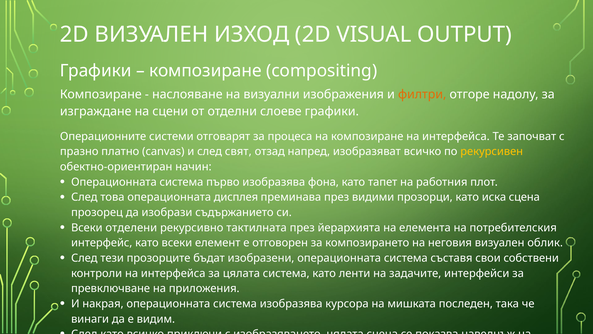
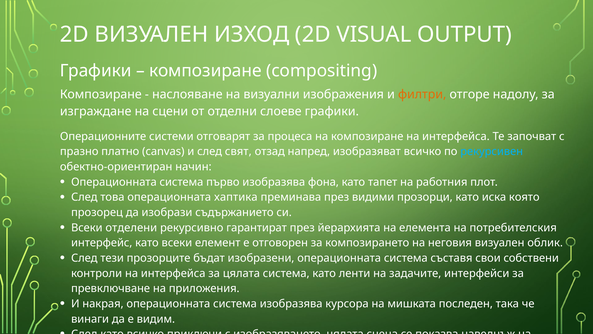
рекурсивен colour: yellow -> light blue (492, 151)
операционната дисплея: дисплея -> хаптика (236, 197)
иска сцена: сцена -> която (524, 197)
тактилната: тактилната -> гарантират (257, 227)
